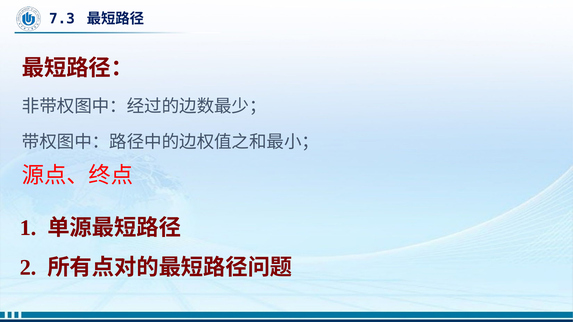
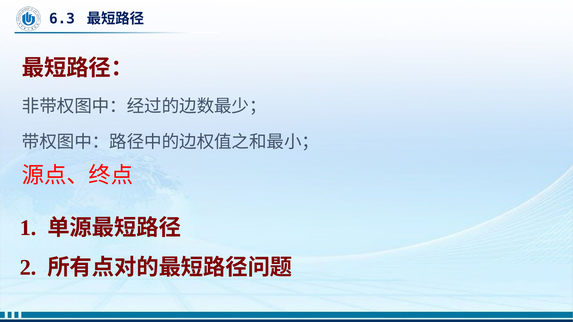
7.3: 7.3 -> 6.3 (62, 19)
